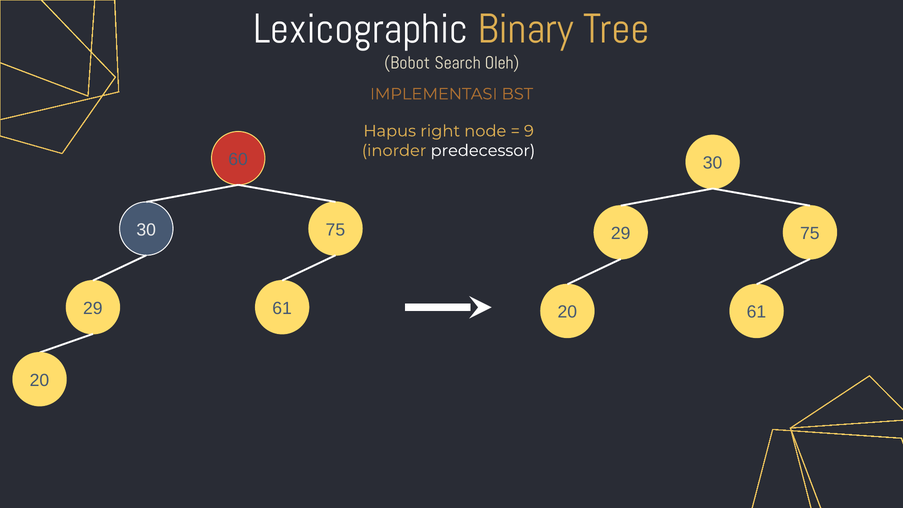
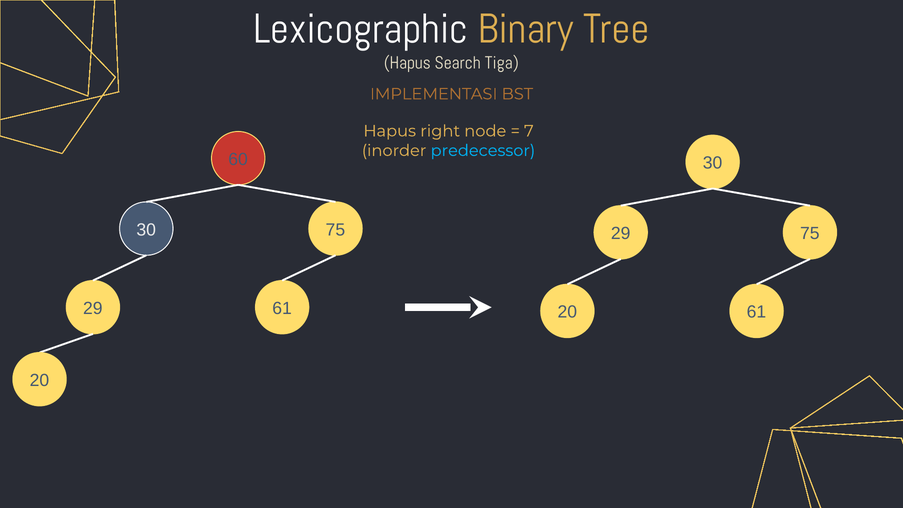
Bobot: Bobot -> Hapus (407, 63)
Oleh: Oleh -> Tiga (502, 63)
9: 9 -> 7 (529, 131)
predecessor colour: white -> light blue (483, 151)
